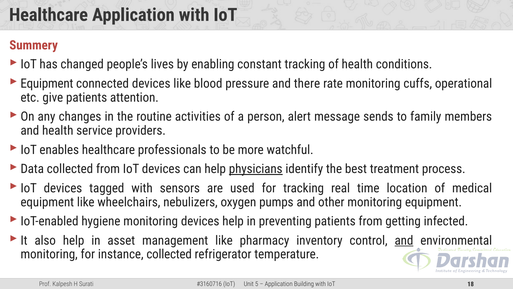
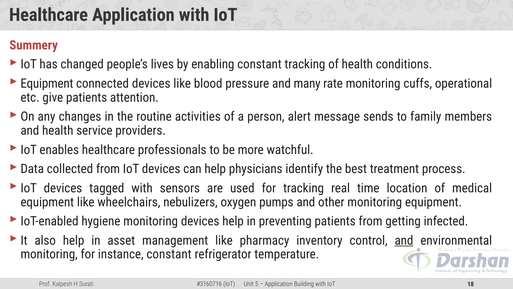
there: there -> many (307, 83)
physicians underline: present -> none (256, 169)
instance collected: collected -> constant (169, 254)
